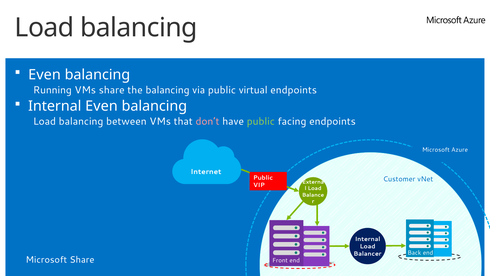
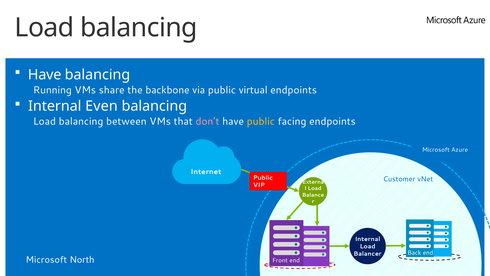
Even: Even -> Have (45, 75)
the balancing: balancing -> backbone (168, 90)
public colour: light green -> yellow (261, 121)
Microsoft Share: Share -> North (82, 259)
